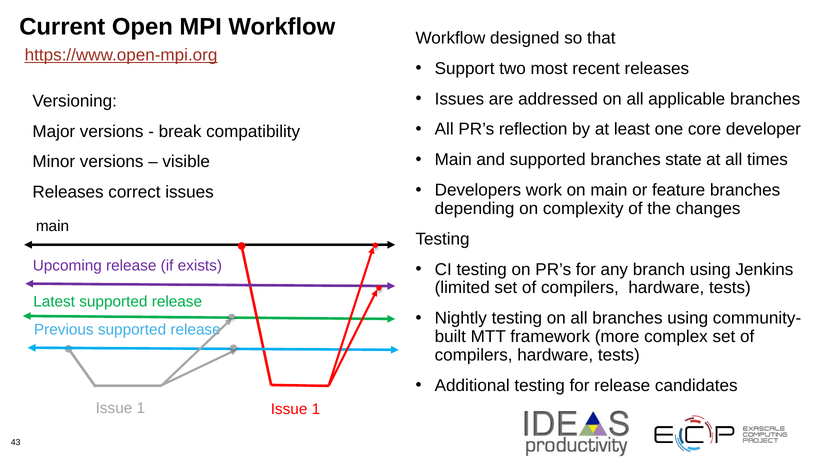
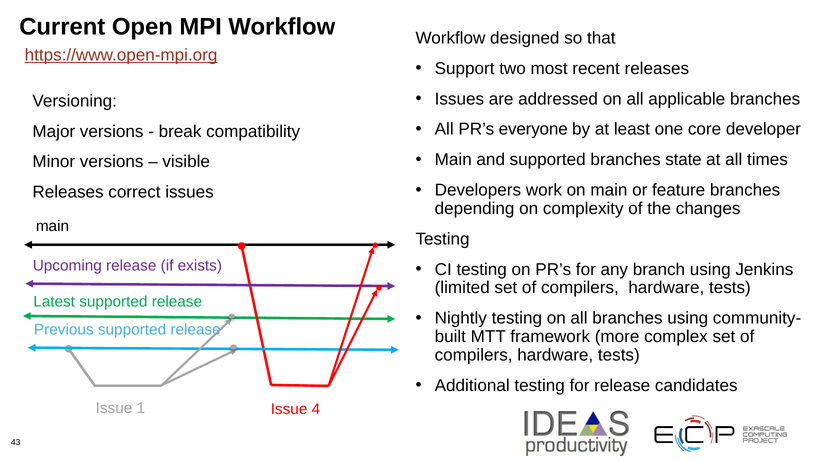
reflection: reflection -> everyone (533, 129)
1 Issue 1: 1 -> 4 (316, 409)
